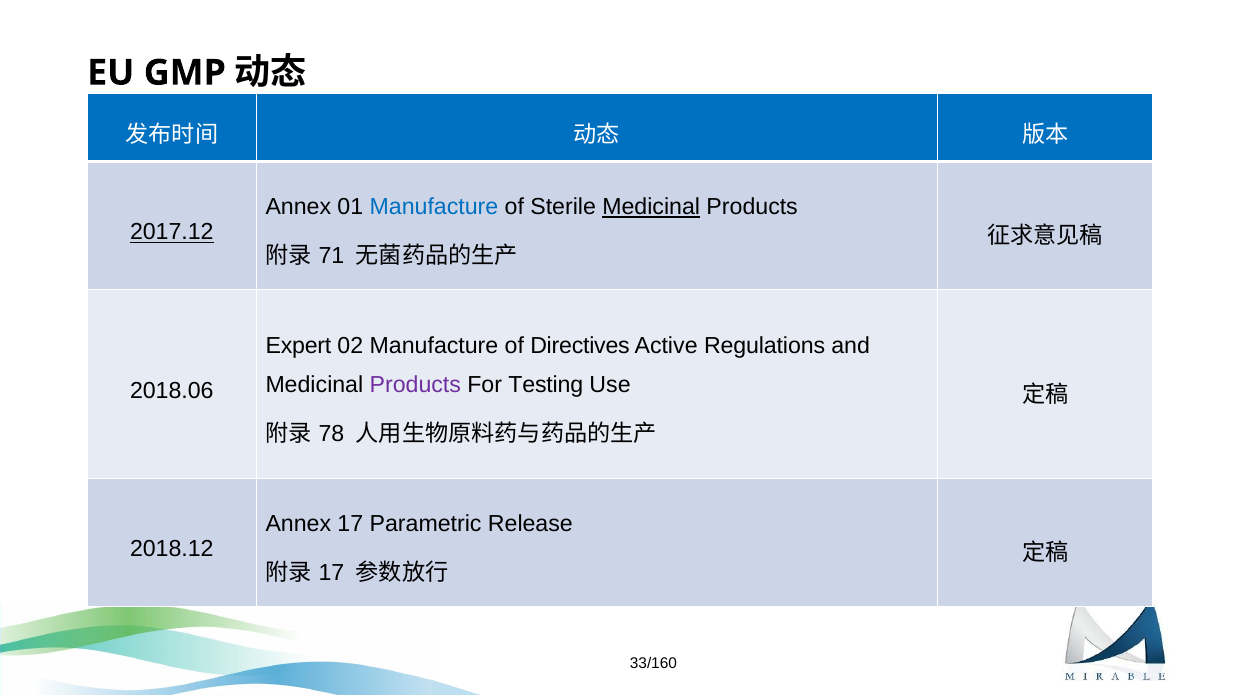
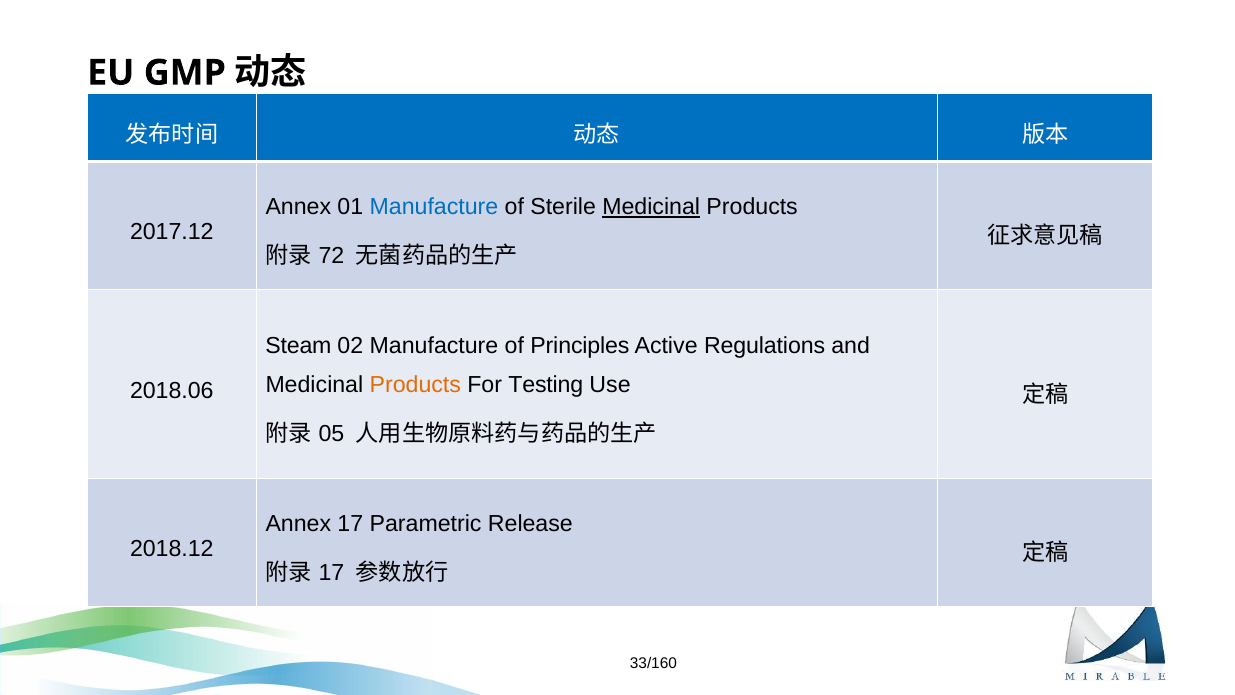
2017.12 underline: present -> none (172, 232)
71: 71 -> 72 (331, 256)
Expert: Expert -> Steam (298, 346)
Directives: Directives -> Principles (580, 346)
Products colour: purple -> orange (415, 385)
78: 78 -> 05 (331, 433)
